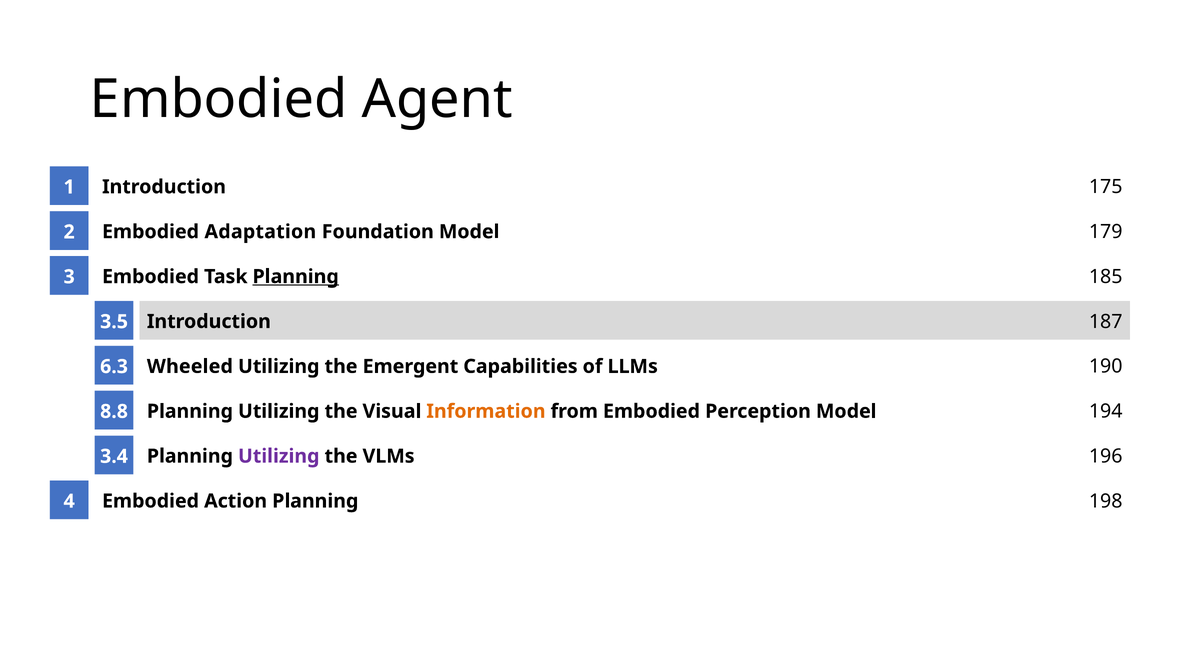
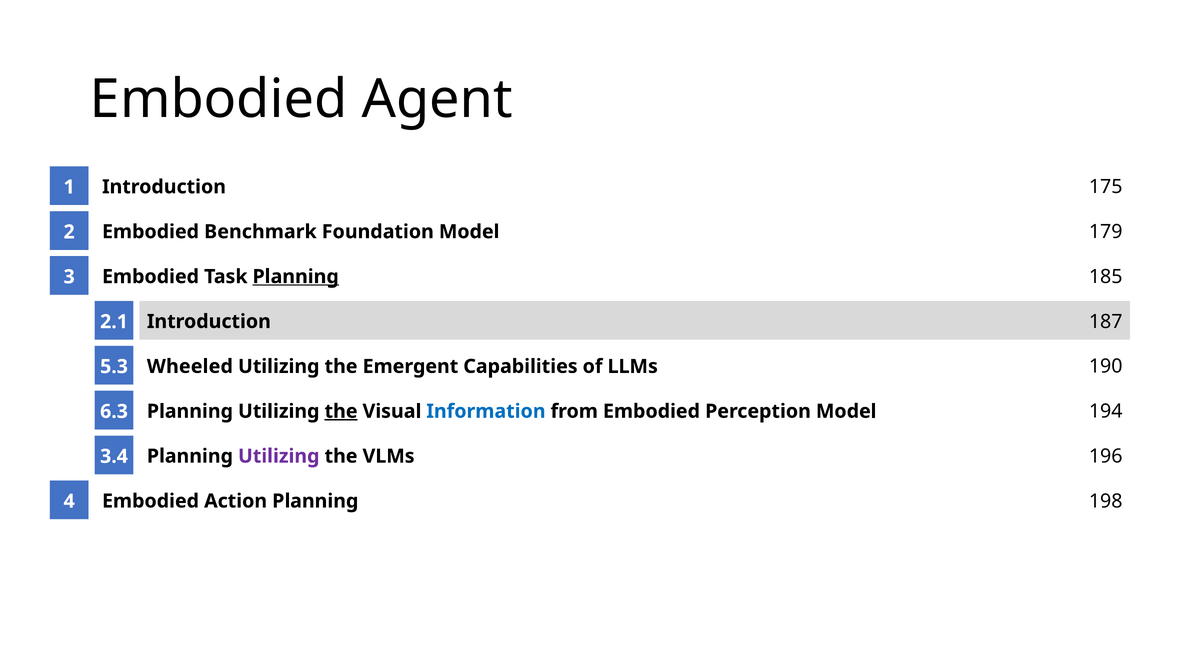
Adaptation: Adaptation -> Benchmark (260, 232)
3.5: 3.5 -> 2.1 (114, 322)
6.3: 6.3 -> 5.3 (114, 366)
the underline: none -> present (341, 411)
Information colour: orange -> blue (486, 411)
8.8: 8.8 -> 6.3 (114, 411)
